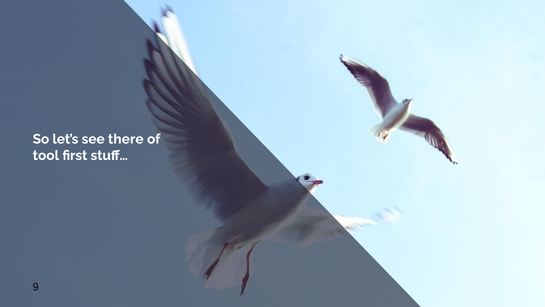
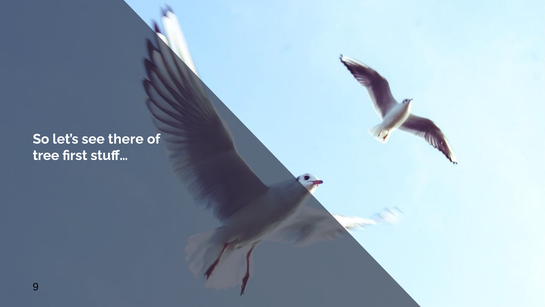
tool: tool -> tree (46, 155)
